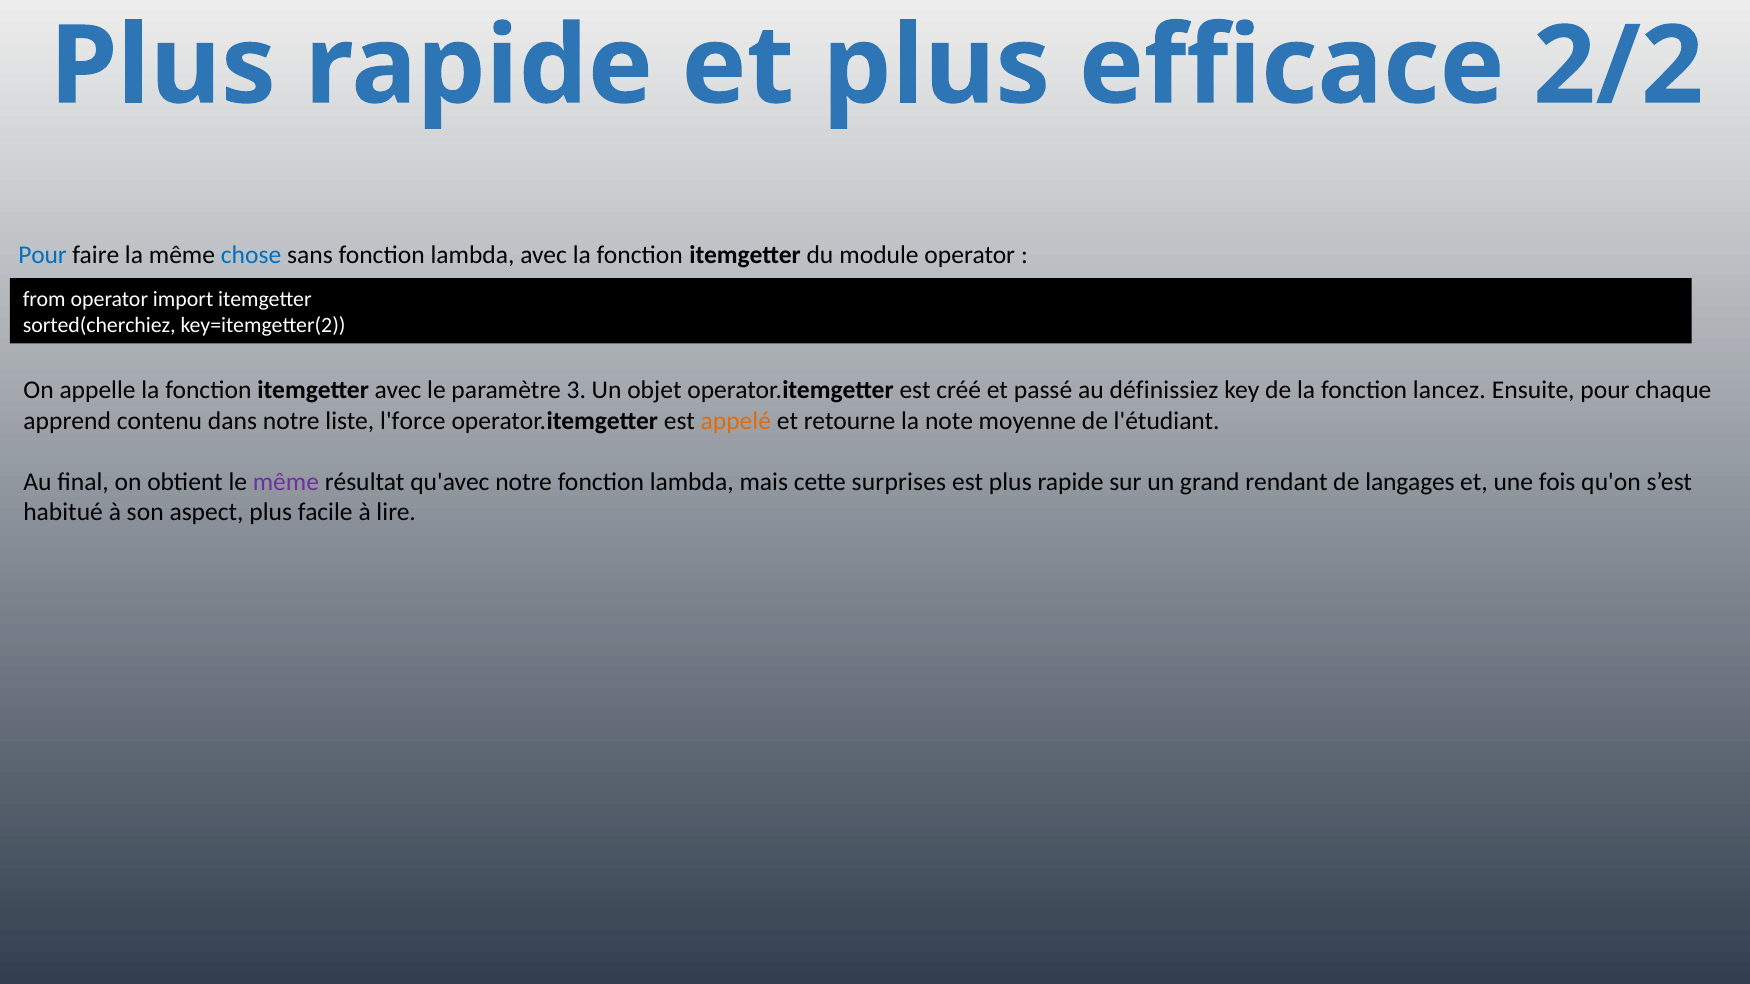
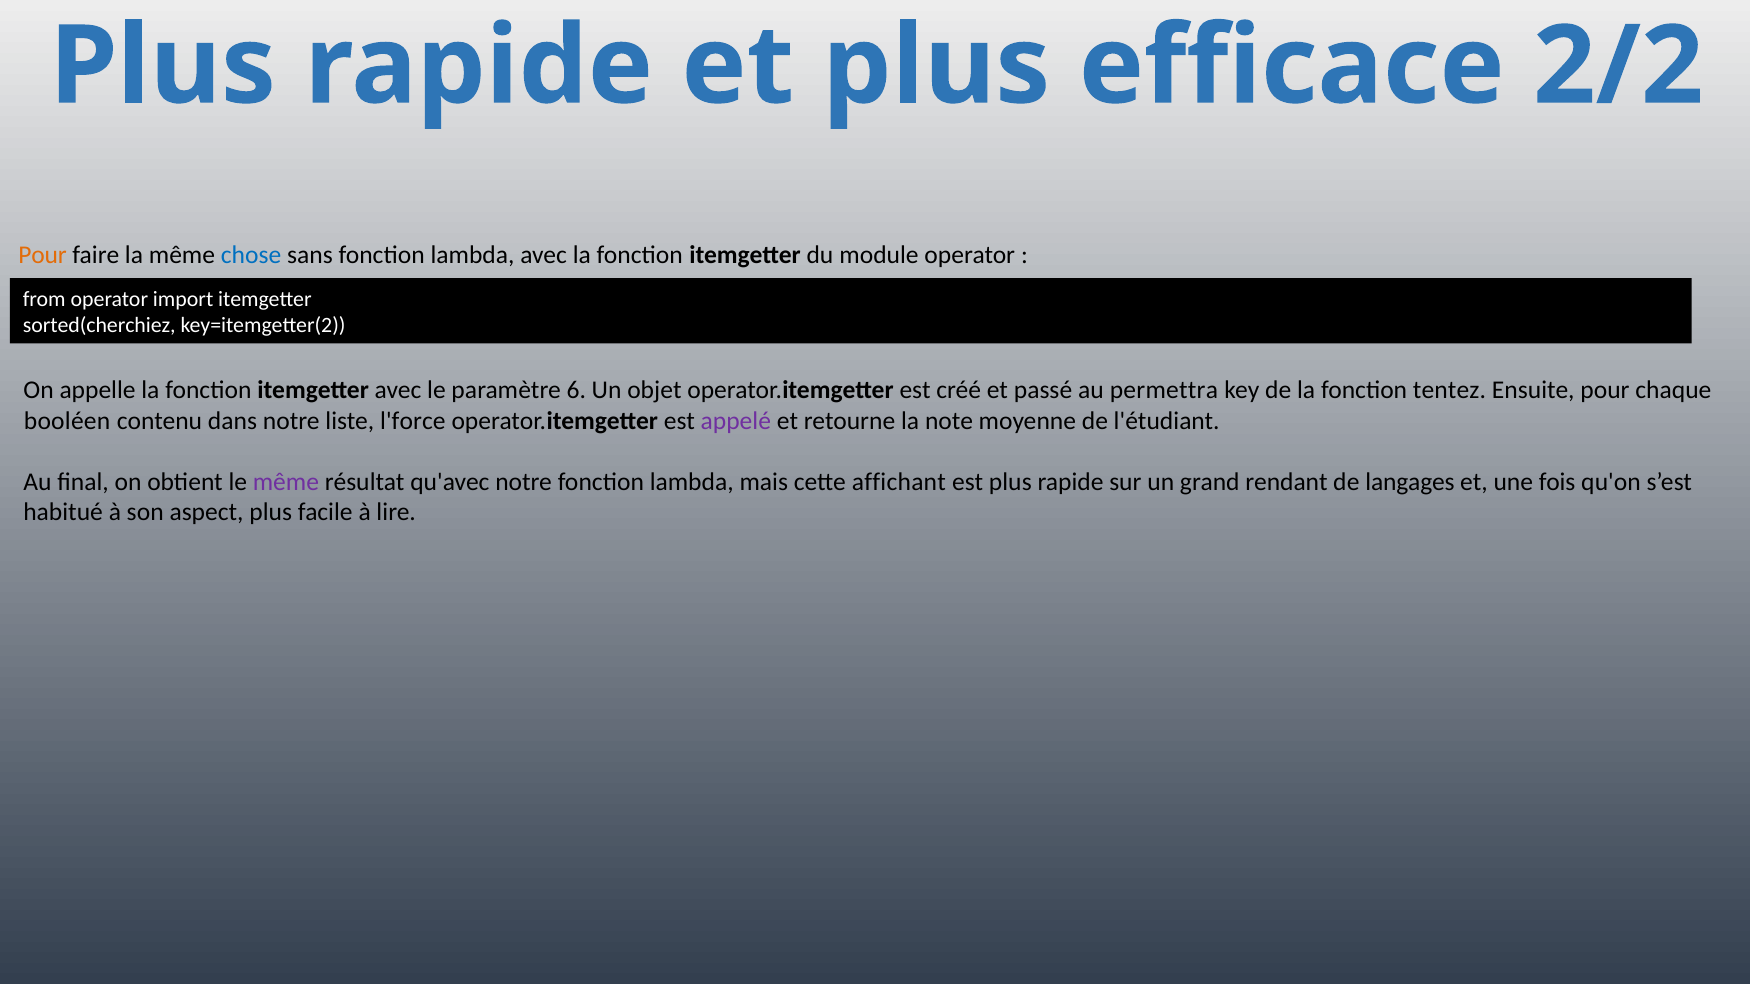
Pour colour: blue -> orange (43, 255)
3: 3 -> 6 (576, 390)
définissiez: définissiez -> permettra (1164, 390)
lancez: lancez -> tentez (1449, 390)
apprend: apprend -> booléen (67, 421)
appelé colour: orange -> purple (736, 421)
surprises: surprises -> affichant (899, 482)
